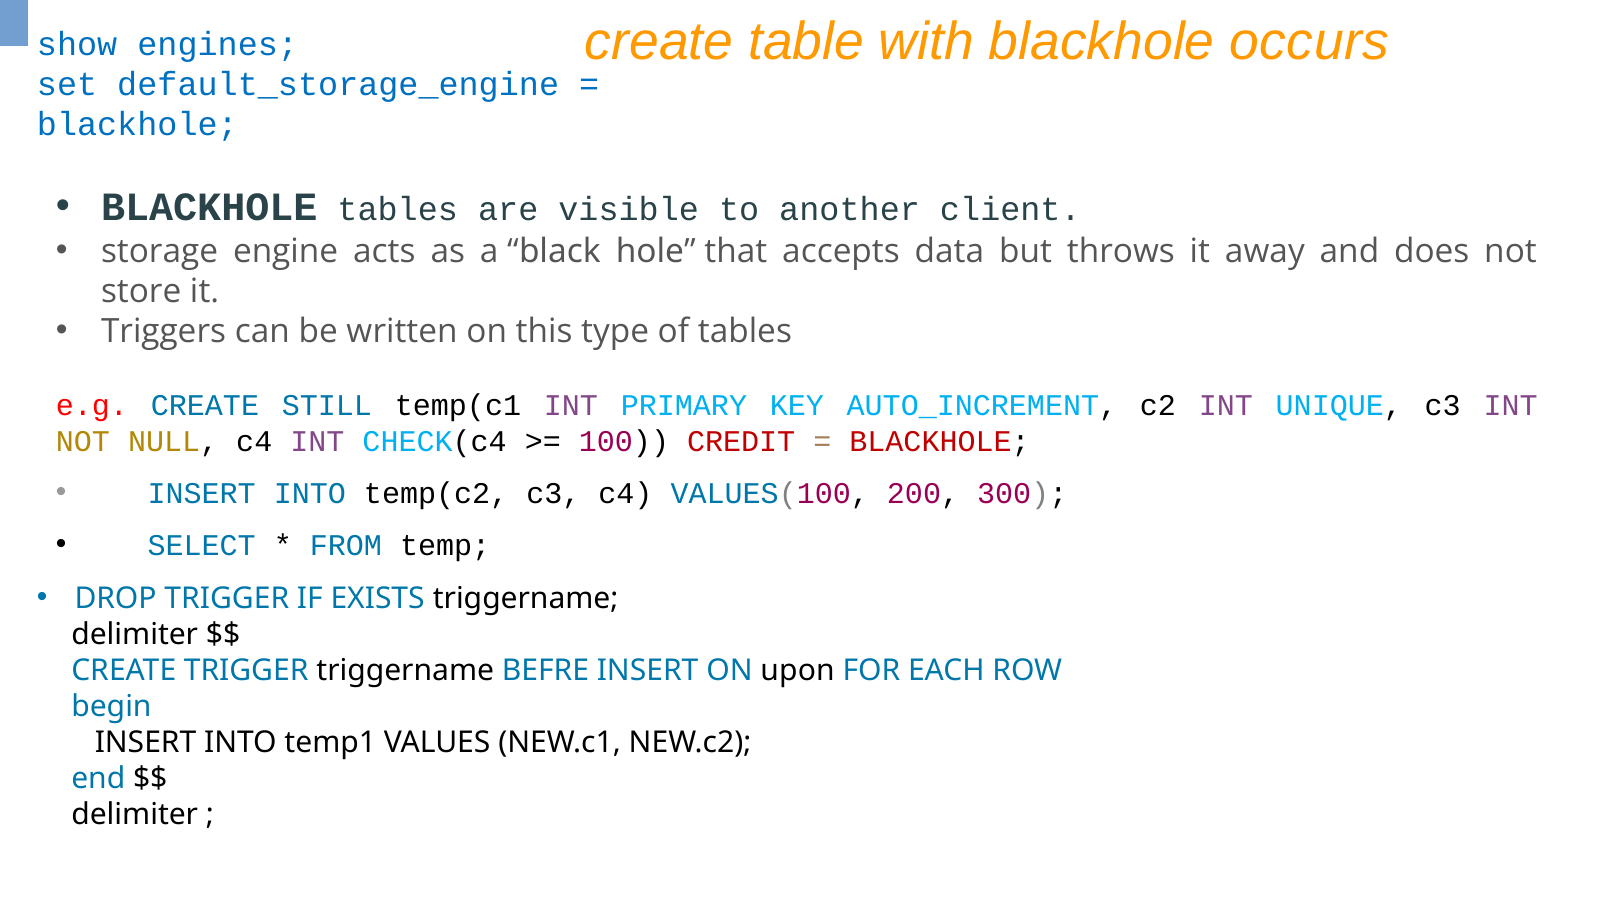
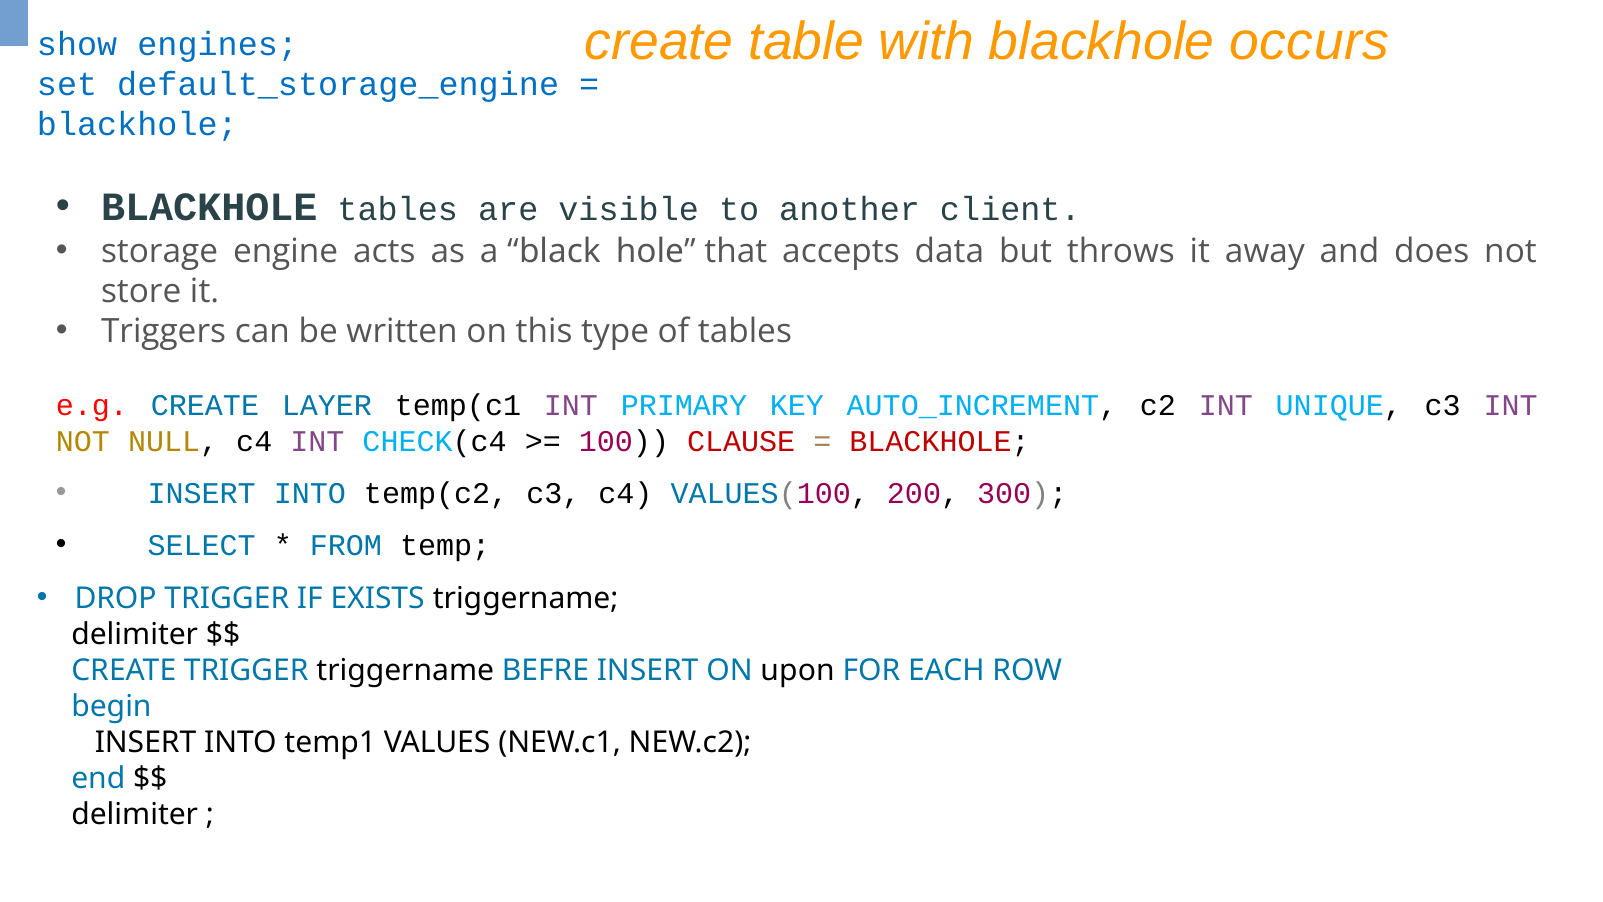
STILL: STILL -> LAYER (327, 405)
CREDIT: CREDIT -> CLAUSE (741, 441)
